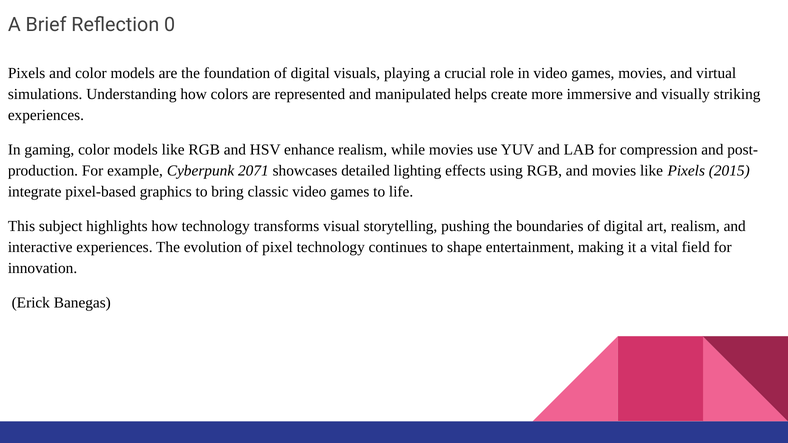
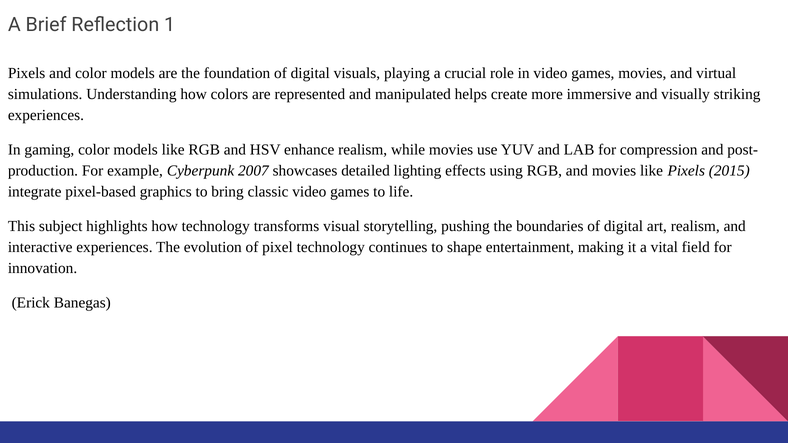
0: 0 -> 1 (170, 25)
2071: 2071 -> 2007 (253, 171)
